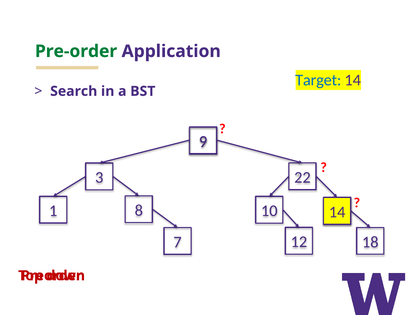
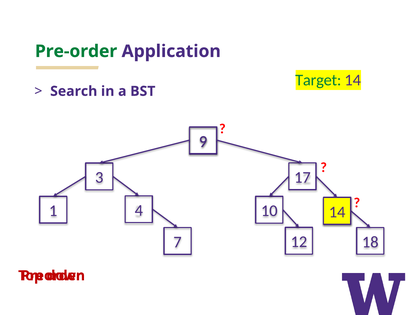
Target colour: blue -> green (318, 80)
22: 22 -> 17 (302, 177)
8: 8 -> 4 (139, 210)
